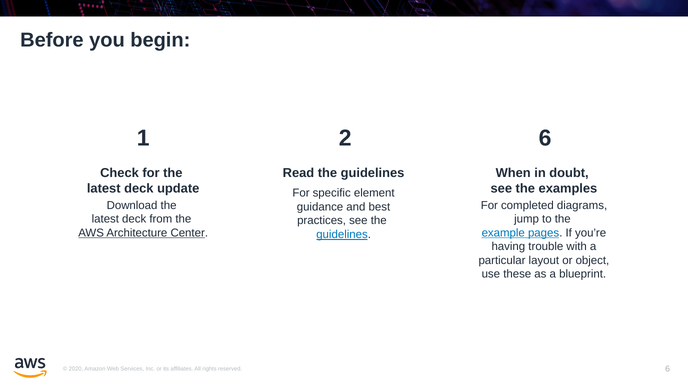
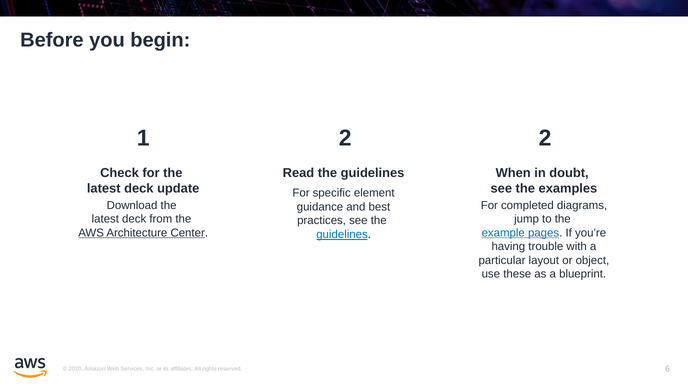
2 6: 6 -> 2 (545, 138)
